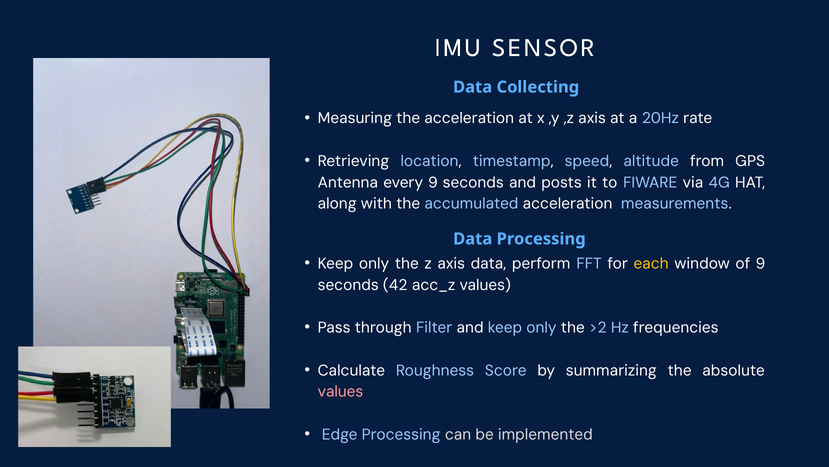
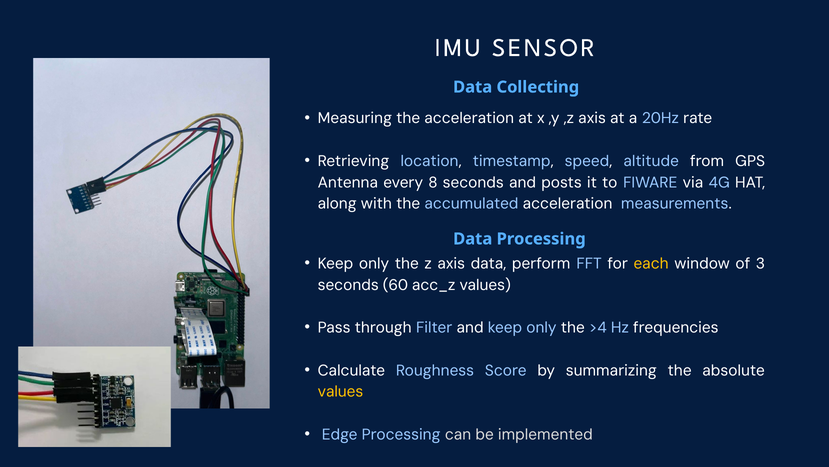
every 9: 9 -> 8 (433, 182)
of 9: 9 -> 3 (760, 263)
42: 42 -> 60 (395, 285)
>2: >2 -> >4 (598, 327)
values colour: pink -> yellow (340, 391)
